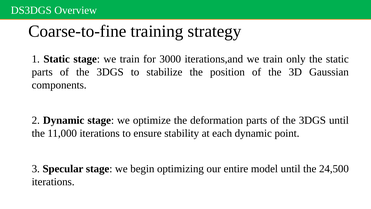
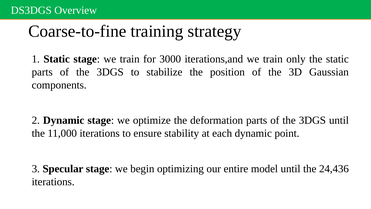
24,500: 24,500 -> 24,436 (334, 168)
